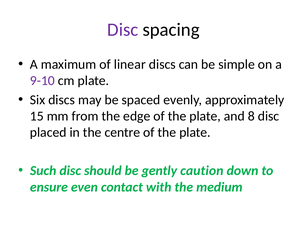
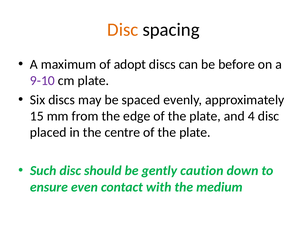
Disc colour: purple -> orange (123, 30)
linear: linear -> adopt (130, 64)
simple: simple -> before (237, 64)
8: 8 -> 4 (251, 116)
